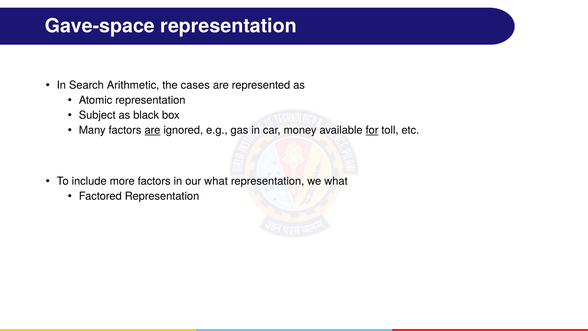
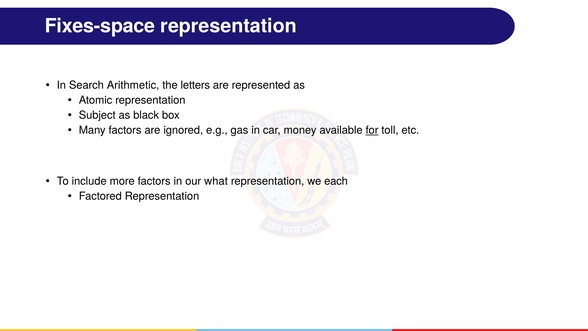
Gave-space: Gave-space -> Fixes-space (100, 26)
cases: cases -> letters (195, 85)
are underline: present -> none (152, 130)
we what: what -> each (336, 181)
